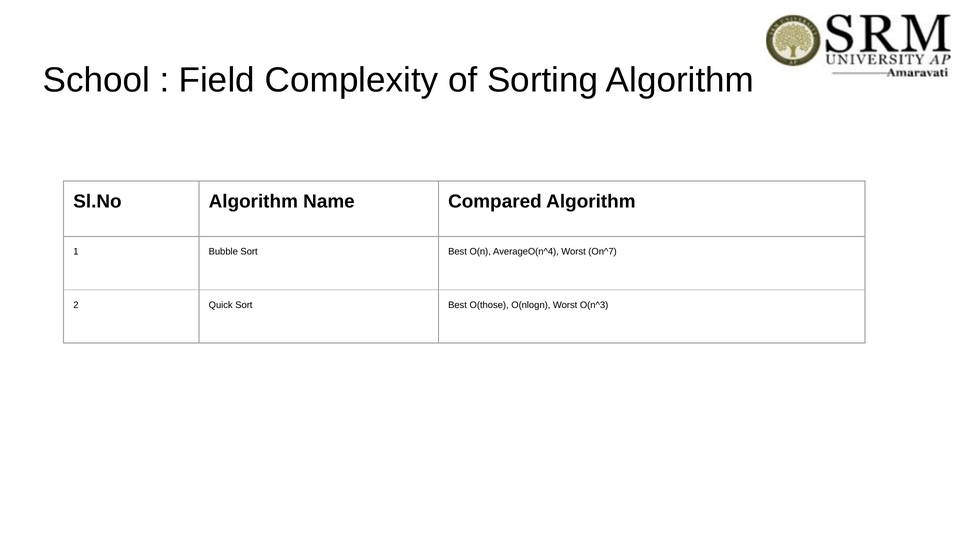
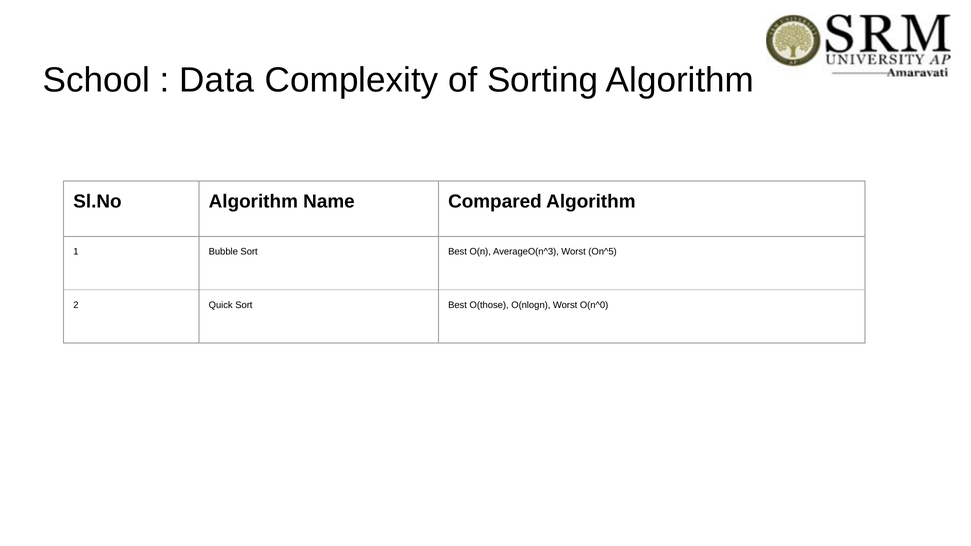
Field: Field -> Data (217, 80)
AverageO(n^4: AverageO(n^4 -> AverageO(n^3 (526, 252)
On^7: On^7 -> On^5 (603, 252)
O(n^3: O(n^3 -> O(n^0 (594, 305)
